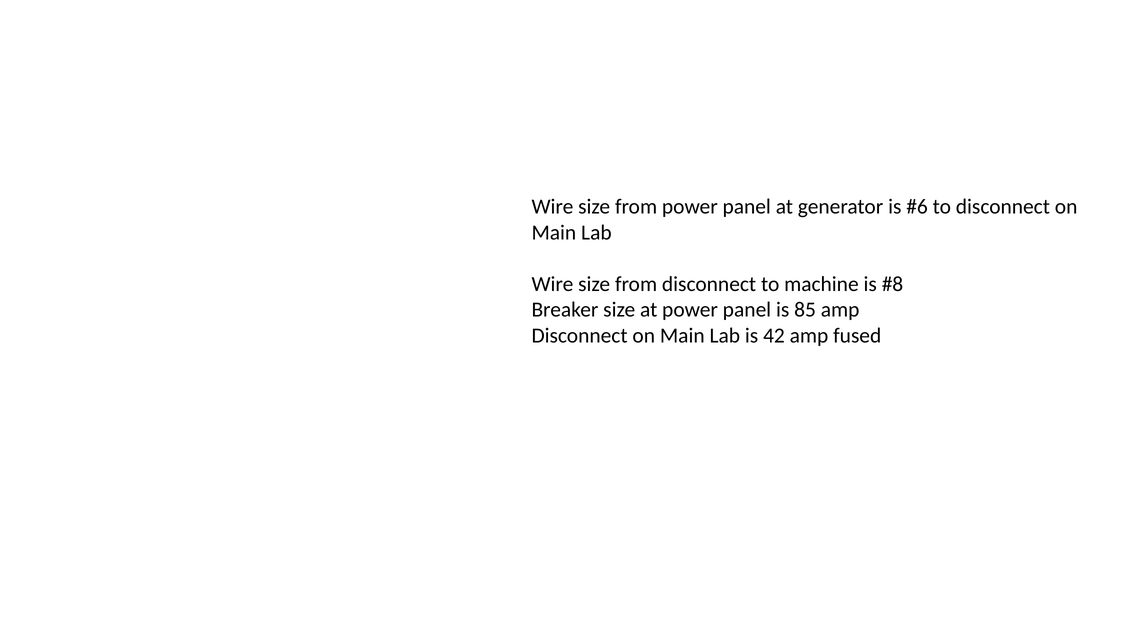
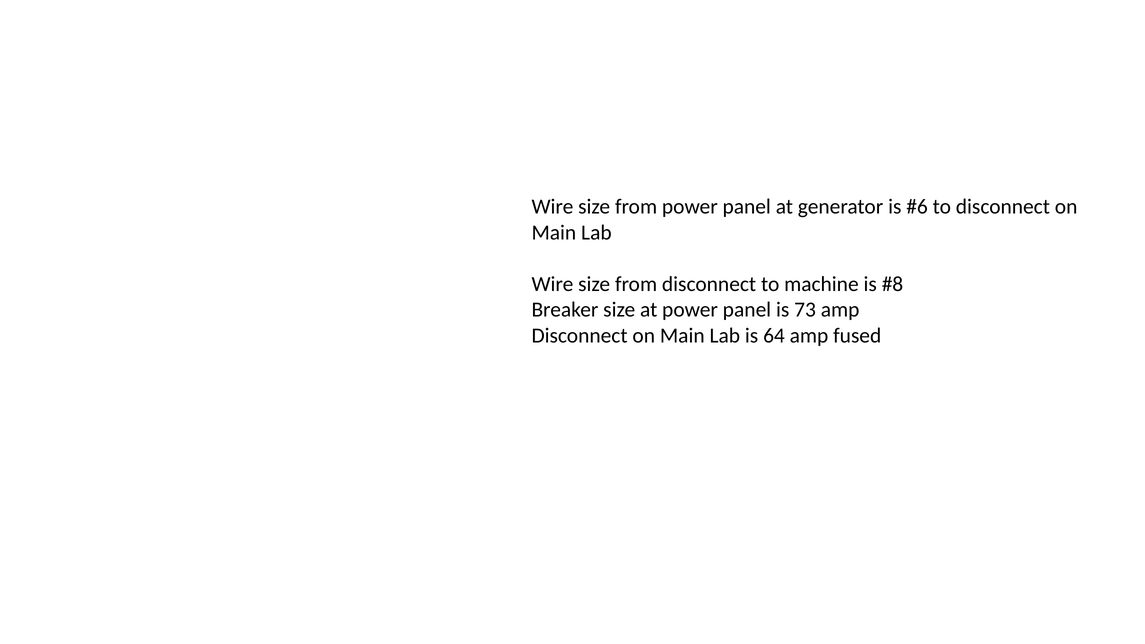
85: 85 -> 73 (805, 310)
42: 42 -> 64 (774, 336)
